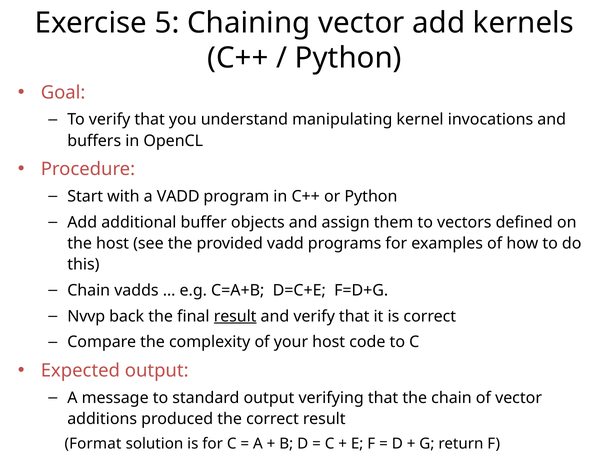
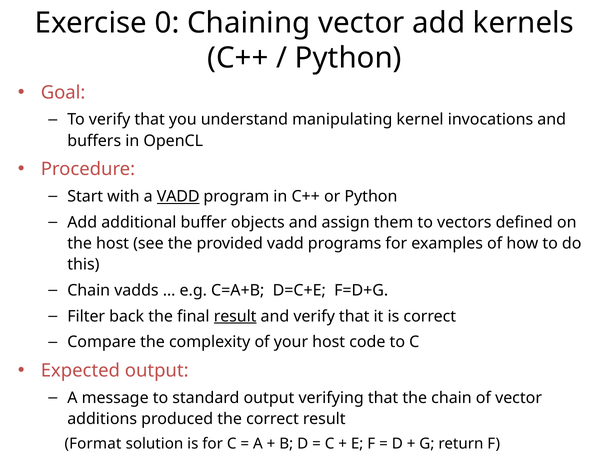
5: 5 -> 0 (167, 23)
VADD underline: none -> present (178, 197)
Nvvp: Nvvp -> Filter (86, 316)
